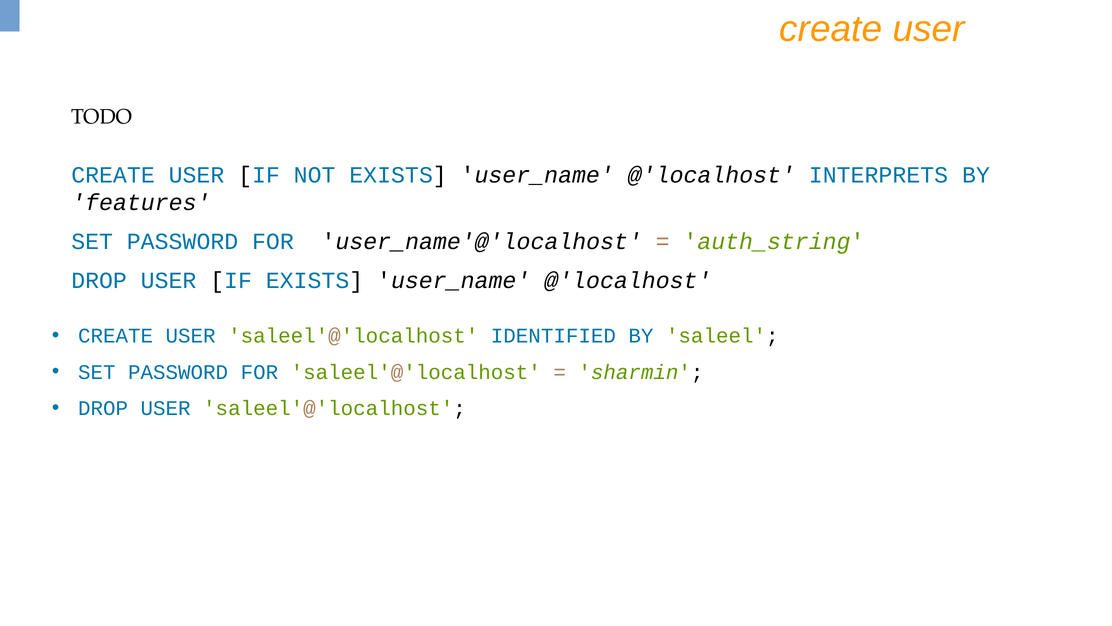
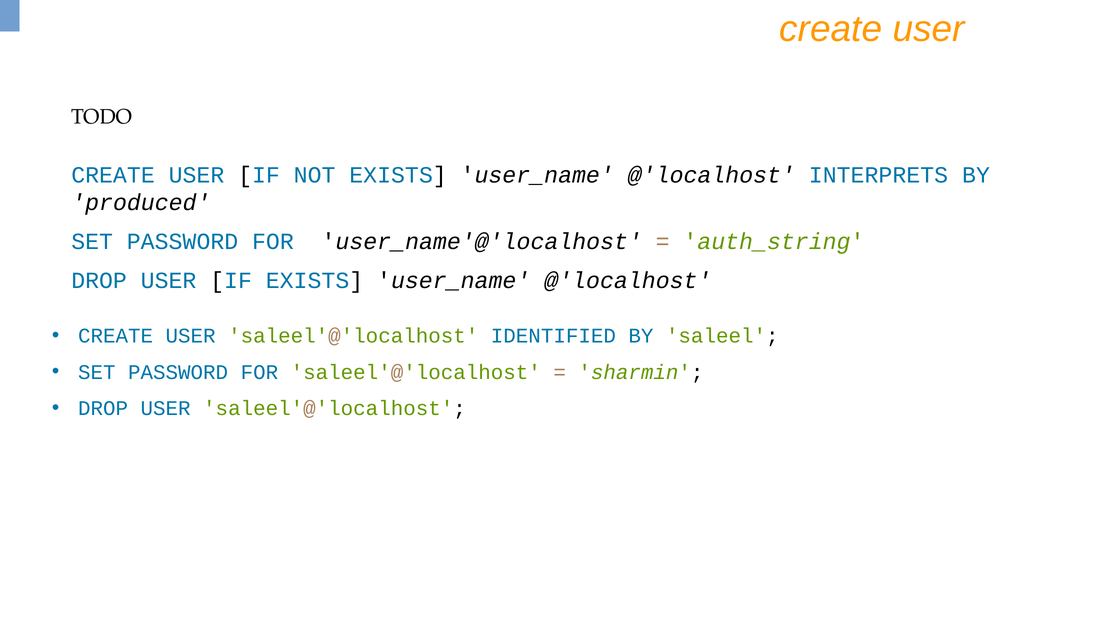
features: features -> produced (141, 203)
